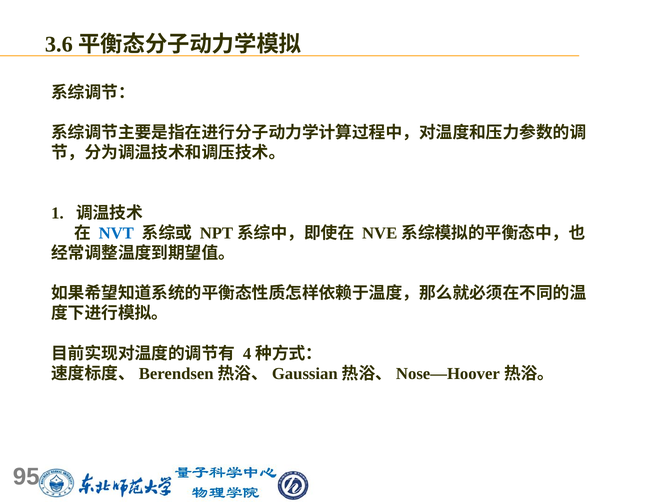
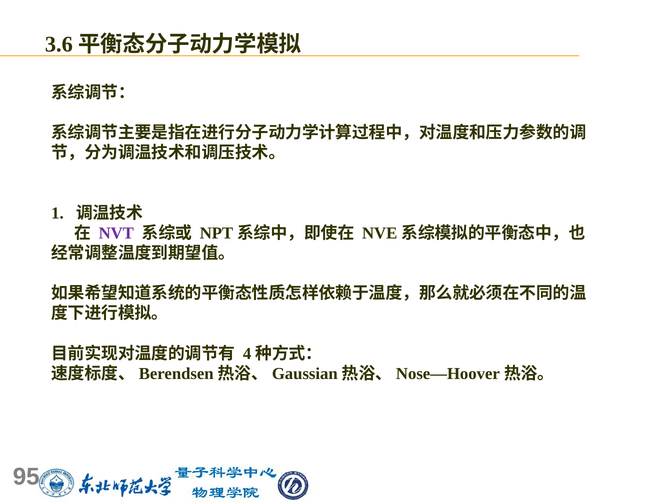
NVT colour: blue -> purple (116, 233)
